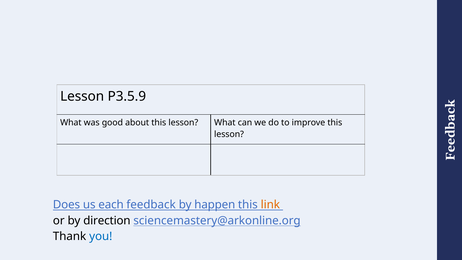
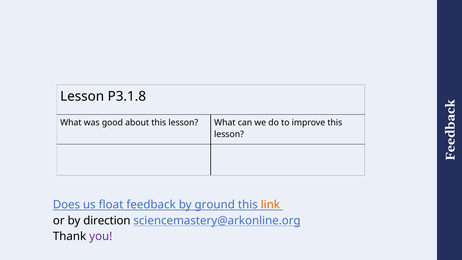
P3.5.9: P3.5.9 -> P3.1.8 (127, 96)
each: each -> float (111, 205)
happen: happen -> ground (215, 205)
you colour: blue -> purple (101, 236)
